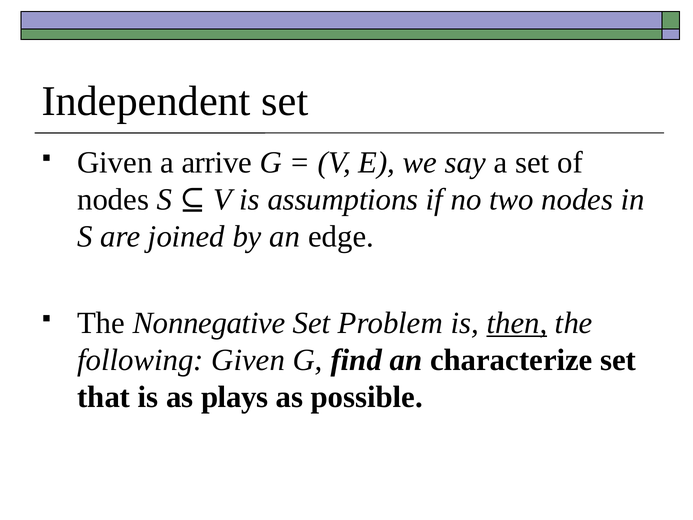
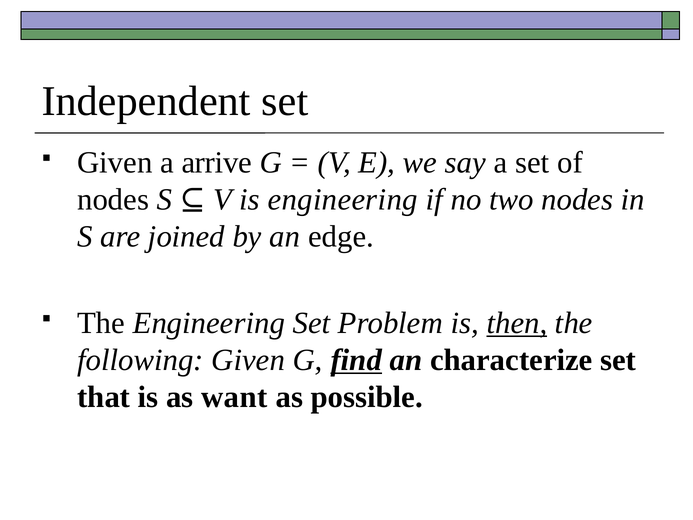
is assumptions: assumptions -> engineering (343, 200)
The Nonnegative: Nonnegative -> Engineering (209, 323)
find underline: none -> present (356, 360)
plays: plays -> want (234, 397)
